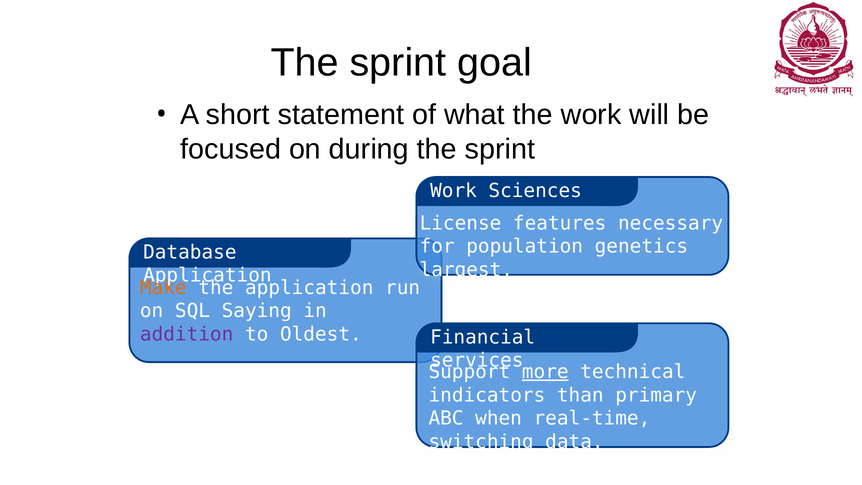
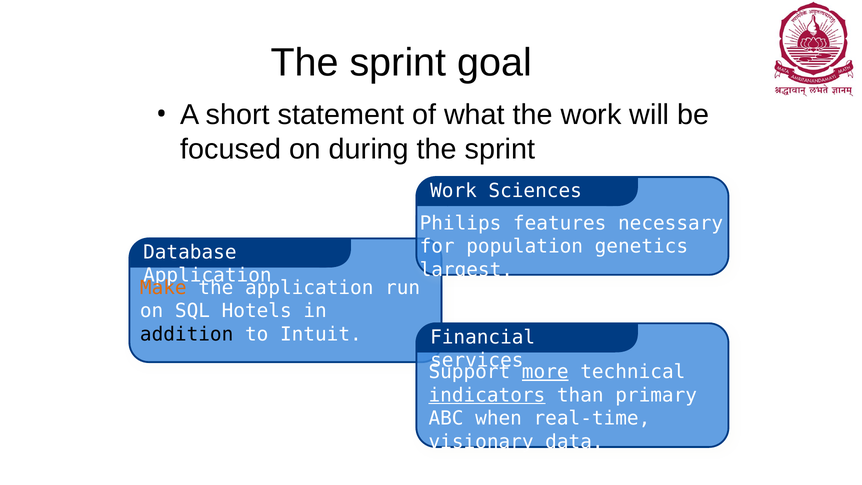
License: License -> Philips (461, 223)
Saying: Saying -> Hotels (257, 311)
addition colour: purple -> black (187, 334)
Oldest: Oldest -> Intuit (321, 334)
indicators underline: none -> present (487, 395)
switching: switching -> visionary (481, 442)
